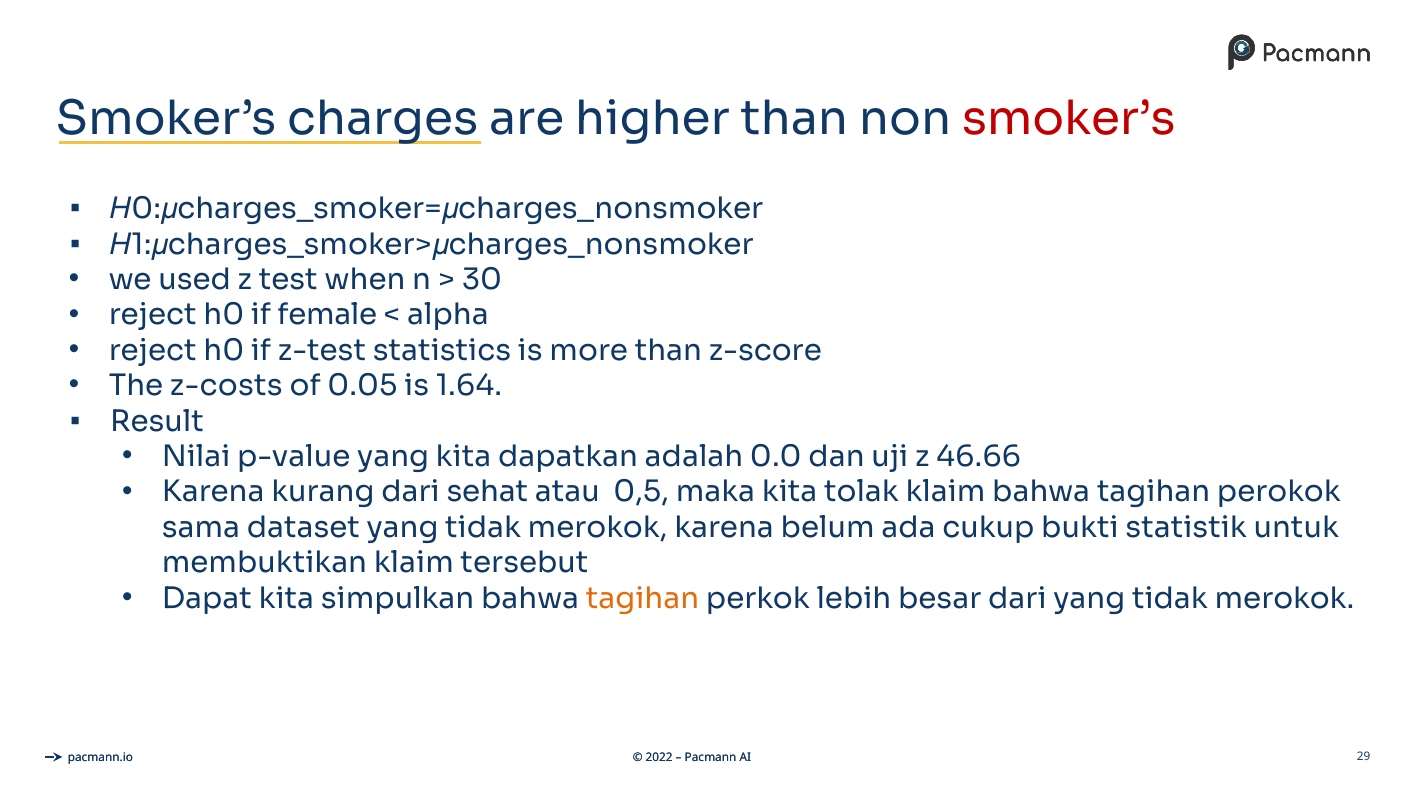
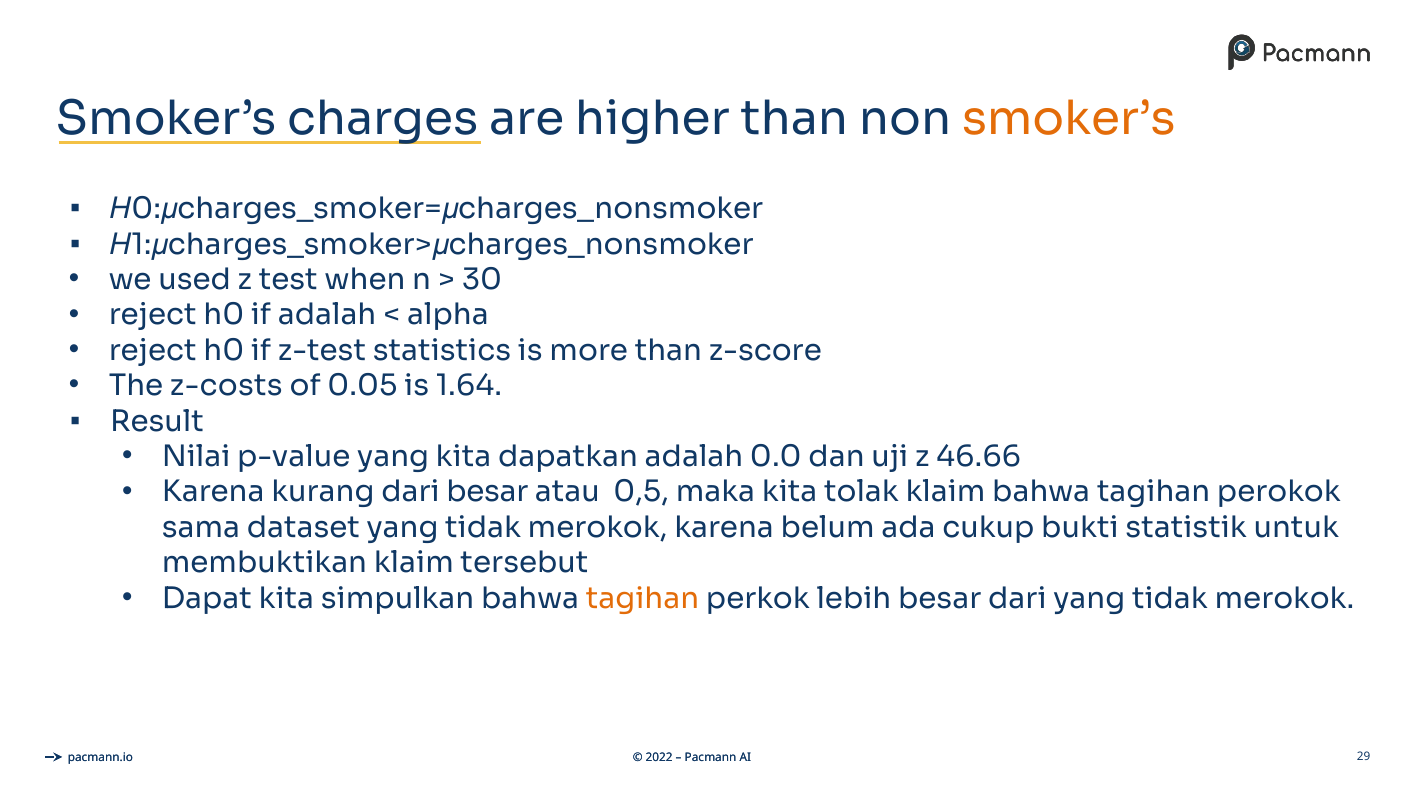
smoker’s colour: red -> orange (1069, 119)
if female: female -> adalah (327, 315)
dari sehat: sehat -> besar (487, 492)
